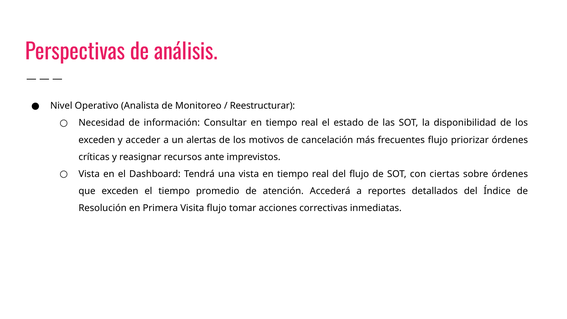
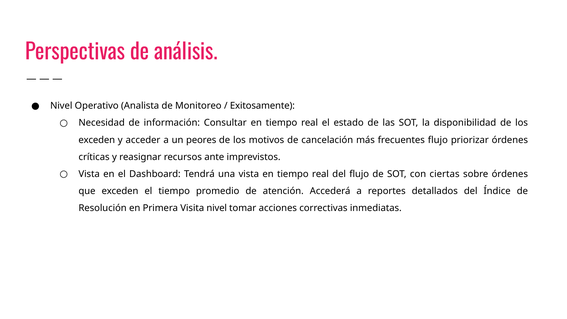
Reestructurar: Reestructurar -> Exitosamente (262, 106)
alertas: alertas -> peores (201, 140)
Visita flujo: flujo -> nivel (217, 208)
